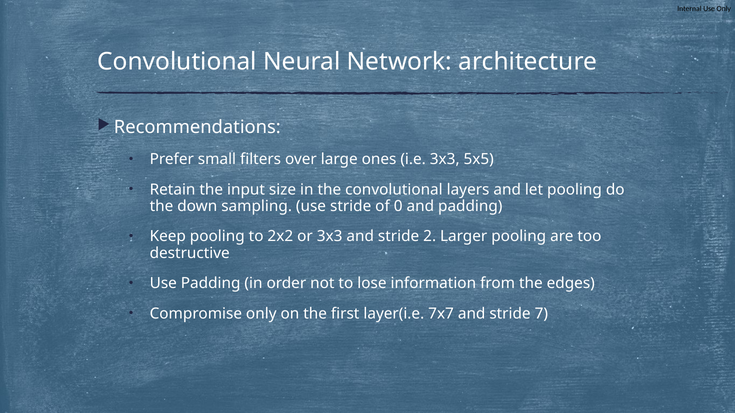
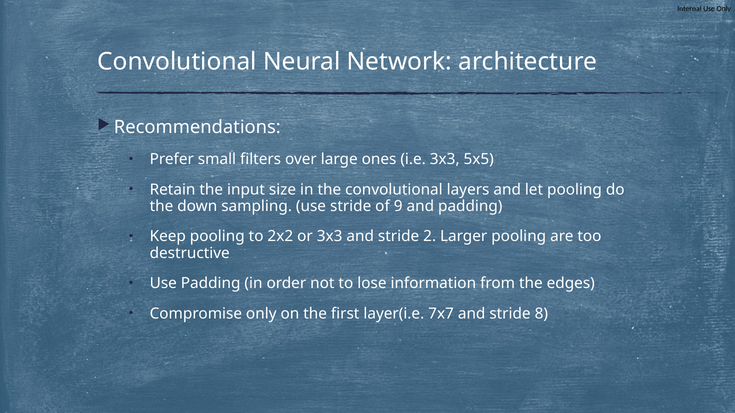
0: 0 -> 9 (398, 206)
7: 7 -> 8 (541, 314)
